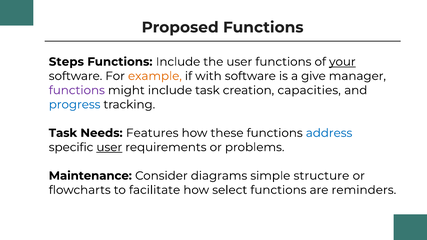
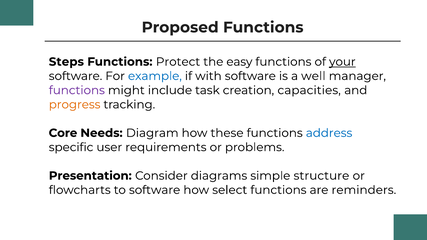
Functions Include: Include -> Protect (178, 62)
the user: user -> easy (239, 62)
example colour: orange -> blue (155, 76)
give: give -> well (313, 76)
progress colour: blue -> orange (75, 105)
Task: Task -> Core (63, 133)
Features: Features -> Diagram (152, 133)
user underline: present -> none (109, 147)
Maintenance: Maintenance -> Presentation (90, 176)
to facilitate: facilitate -> software (155, 190)
